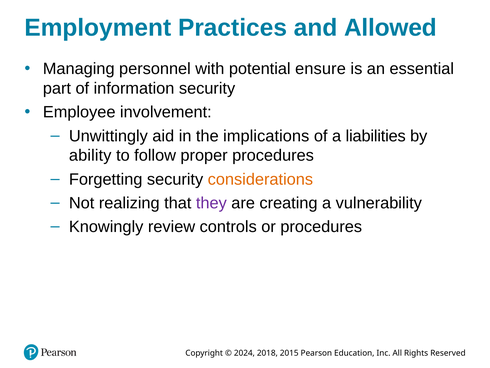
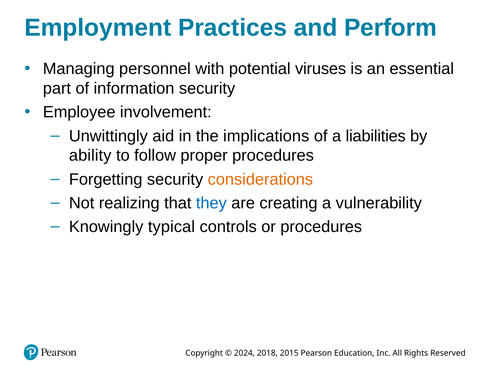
Allowed: Allowed -> Perform (390, 28)
ensure: ensure -> viruses (321, 69)
they colour: purple -> blue (211, 203)
review: review -> typical (171, 226)
